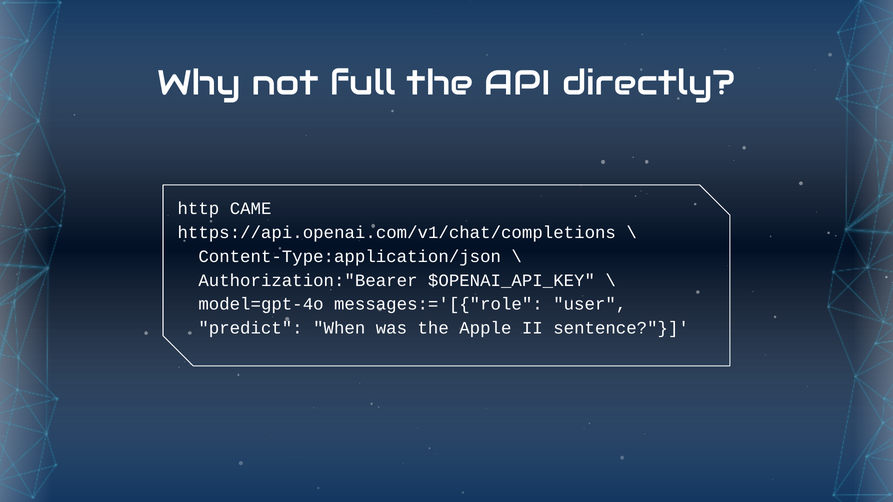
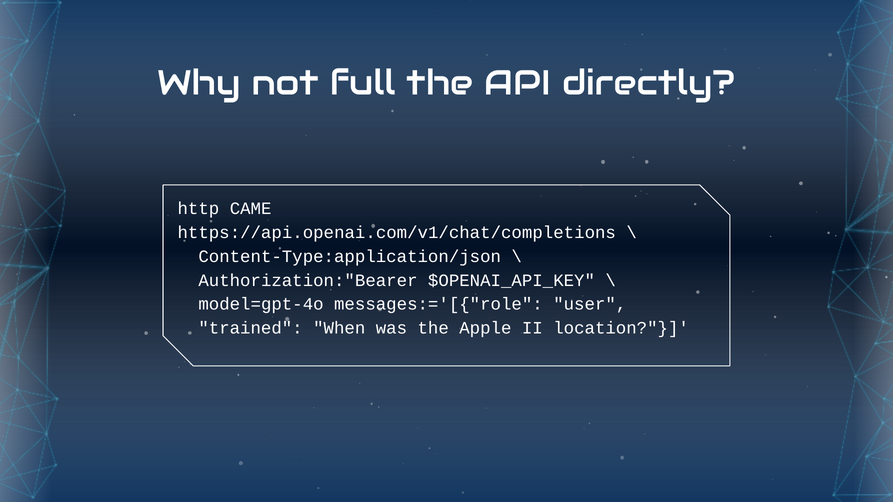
predict: predict -> trained (251, 328)
sentence: sentence -> location (621, 328)
